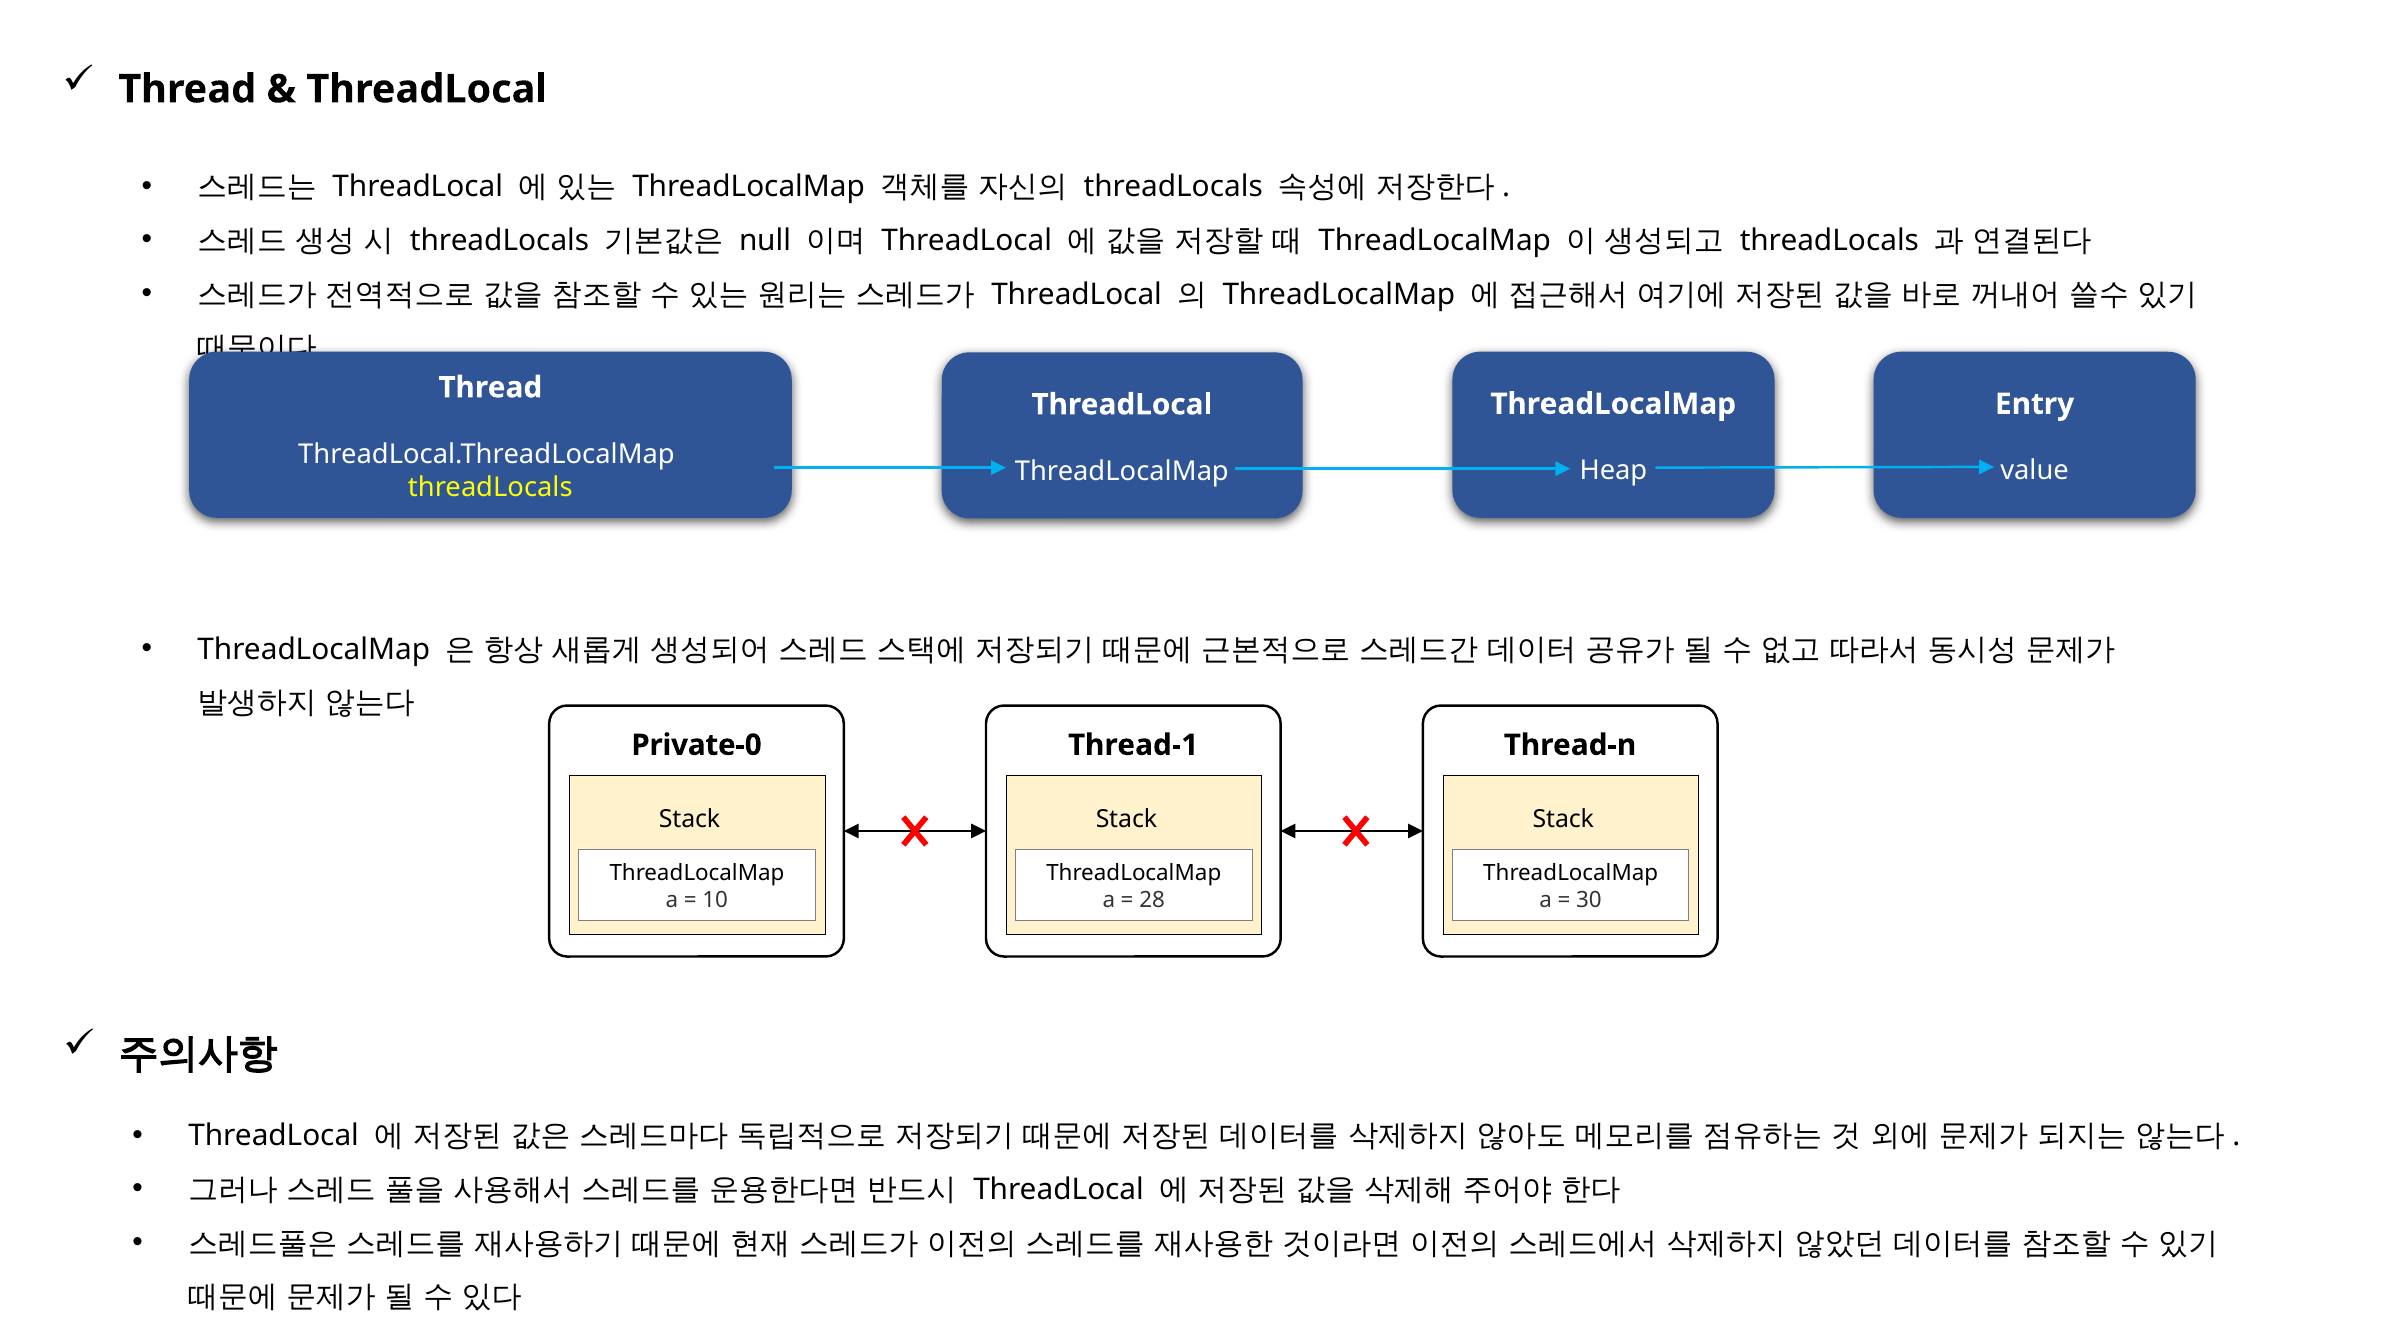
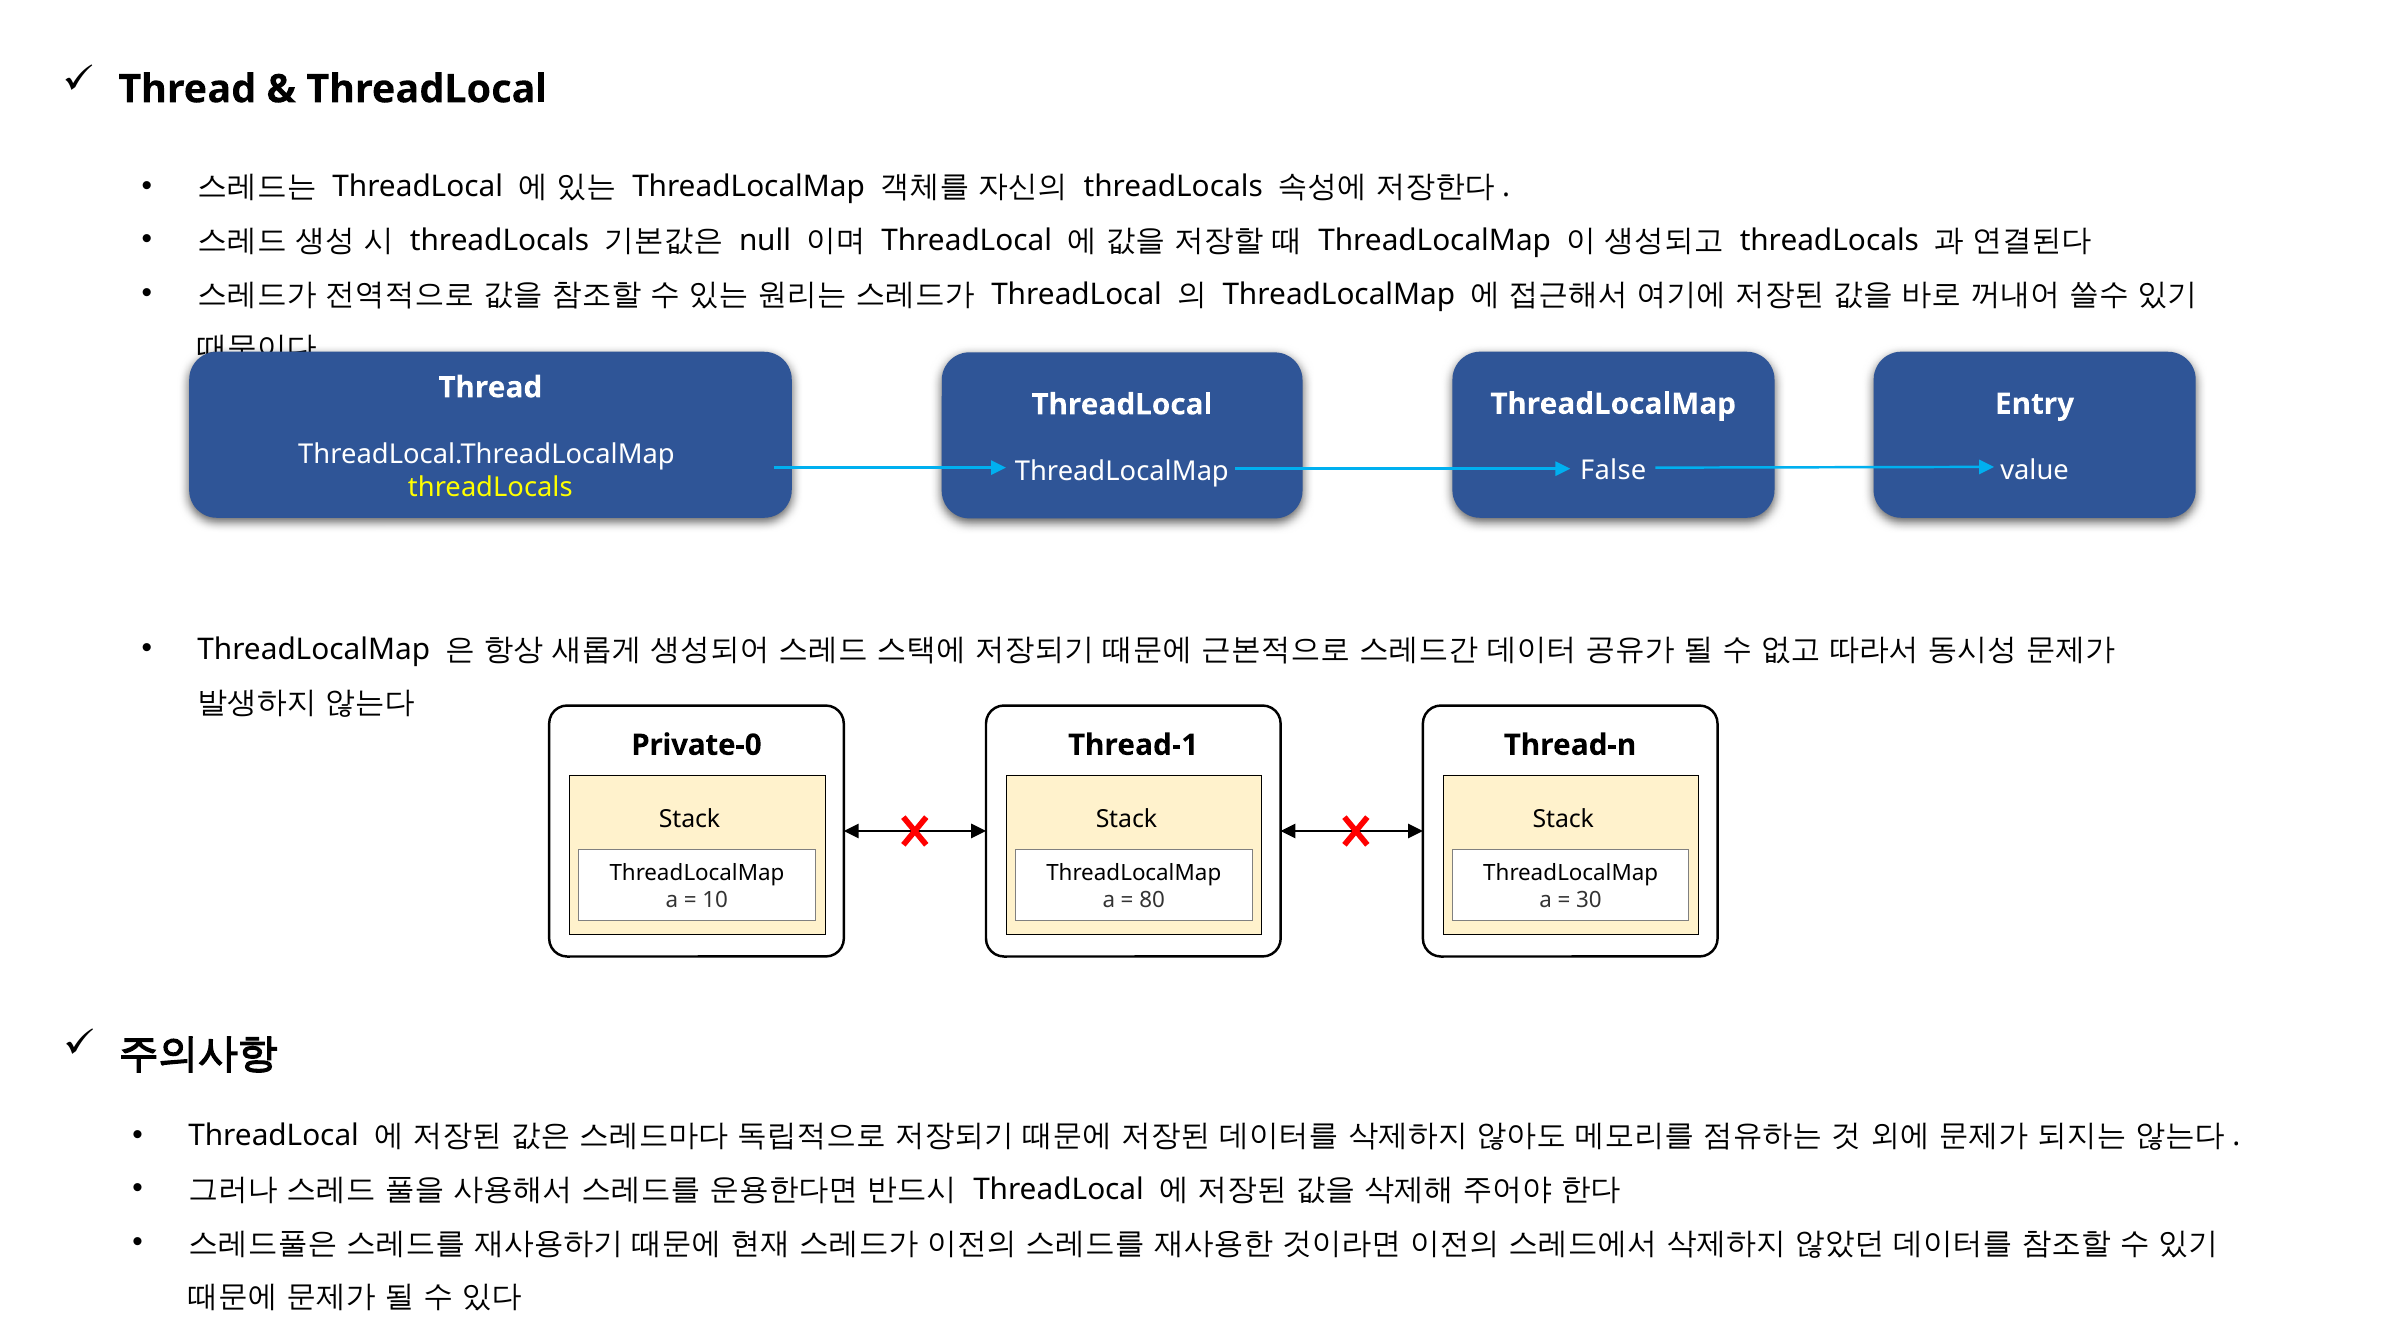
Heap: Heap -> False (1613, 471)
28: 28 -> 80 (1152, 900)
